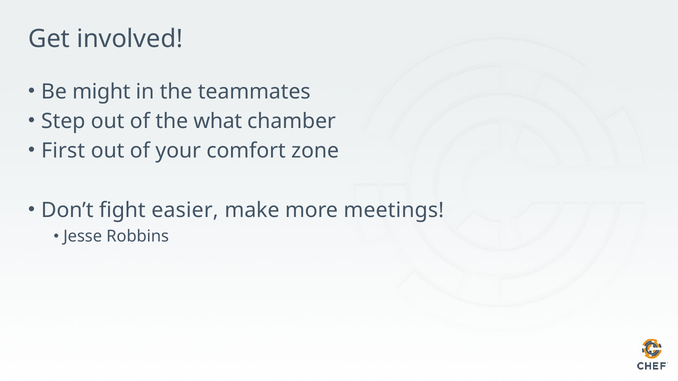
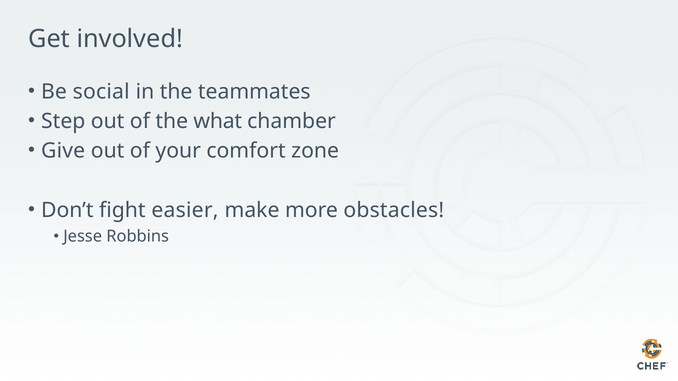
might: might -> social (101, 92)
First: First -> Give (63, 151)
meetings: meetings -> obstacles (394, 210)
